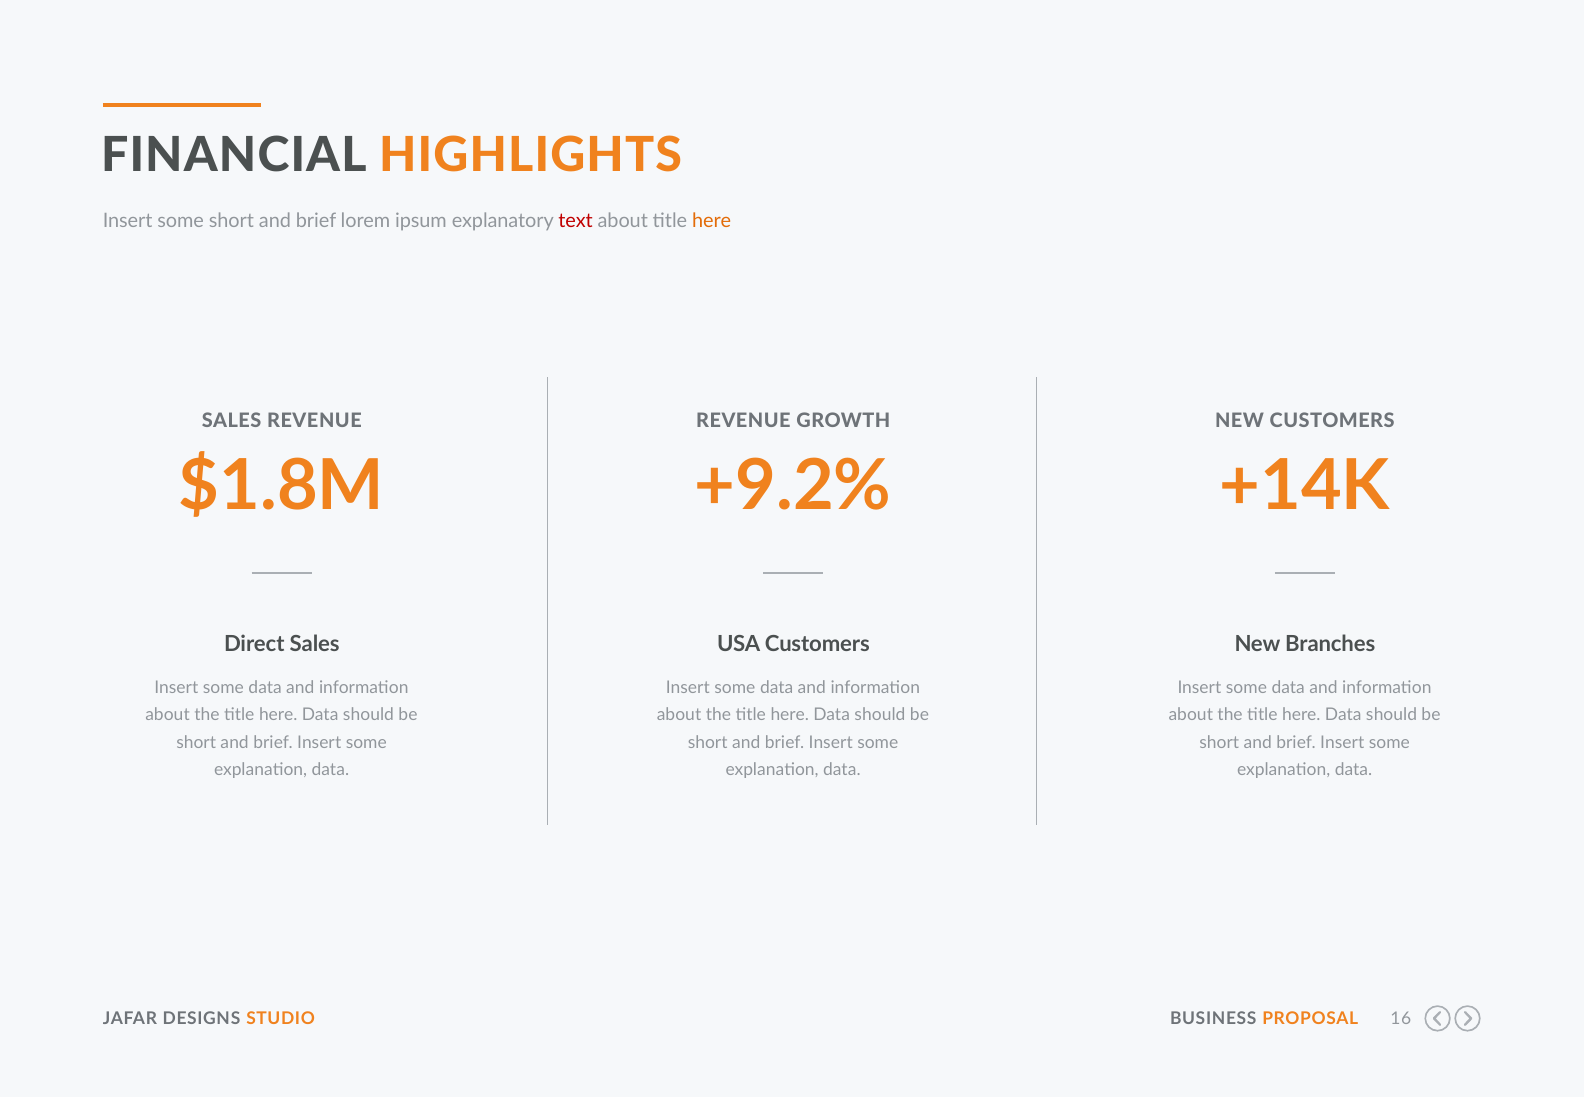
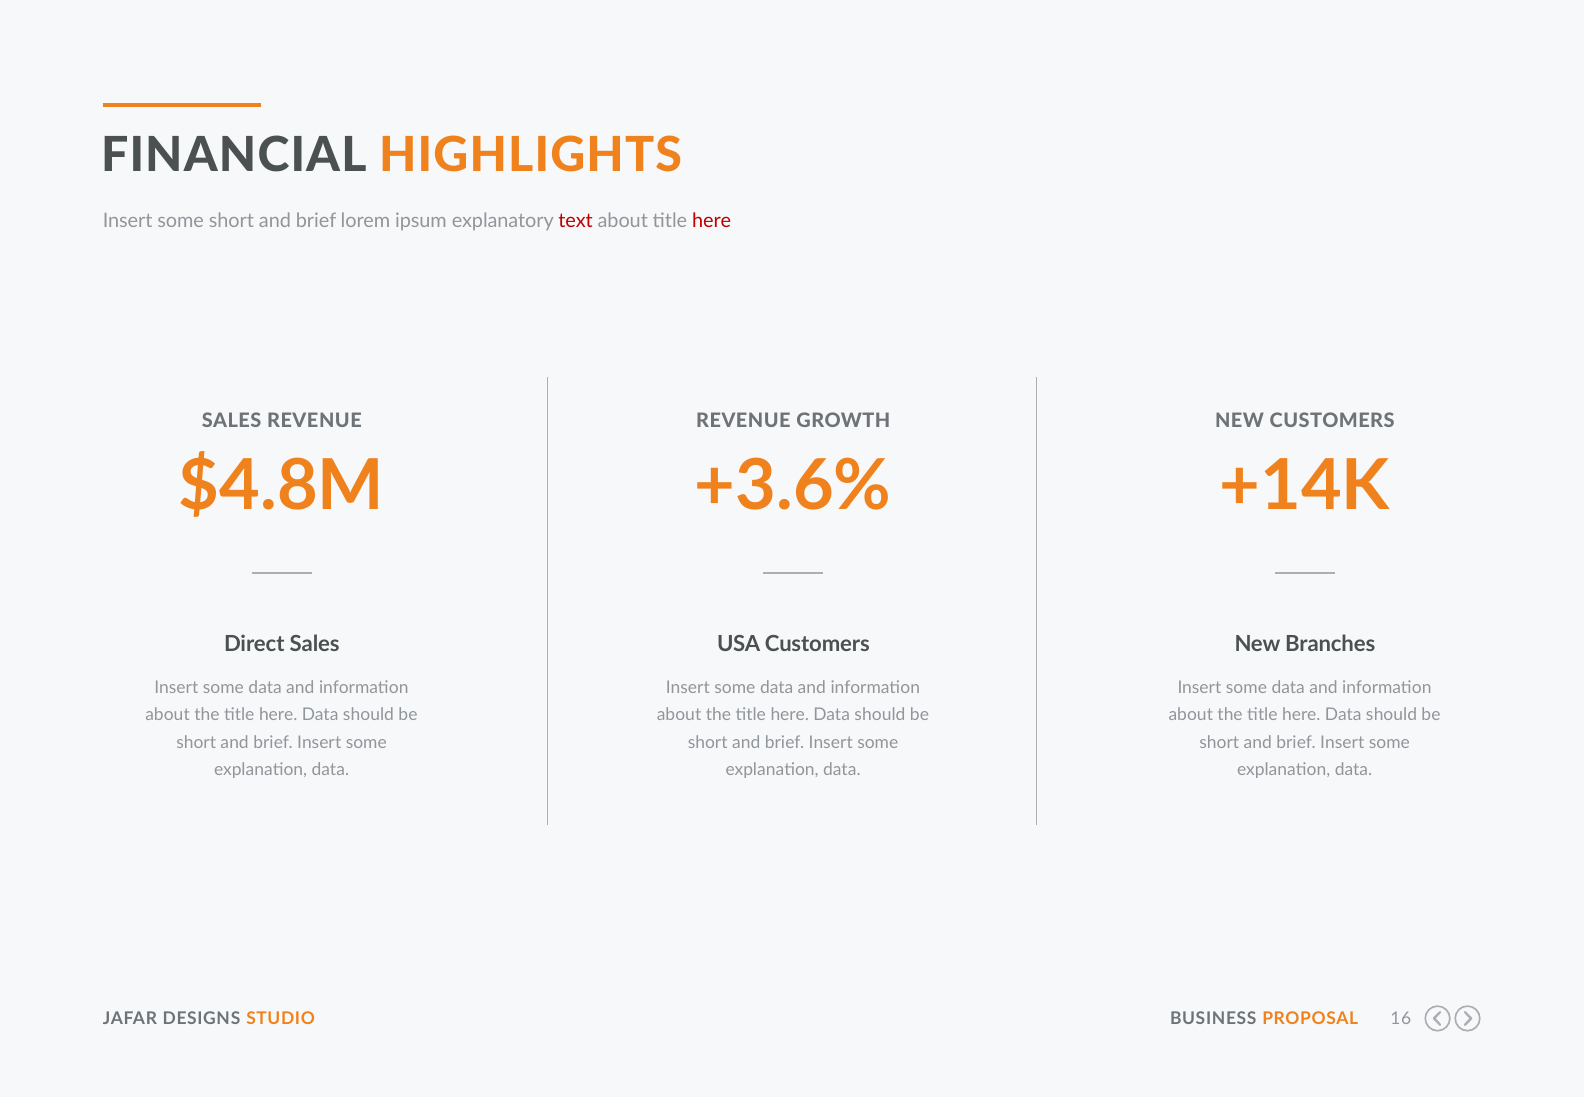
here colour: orange -> red (712, 220)
$1.8M: $1.8M -> $4.8M (282, 486)
+9.2%: +9.2% -> +3.6% (793, 486)
